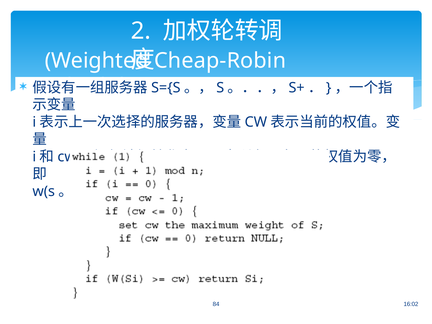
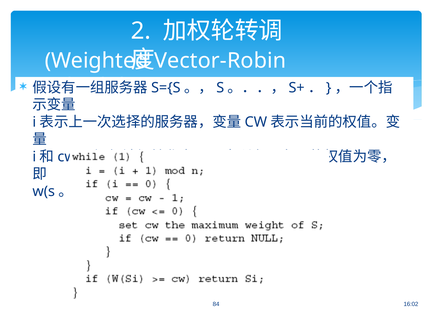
Cheap-Robin: Cheap-Robin -> Vector-Robin (220, 61)
